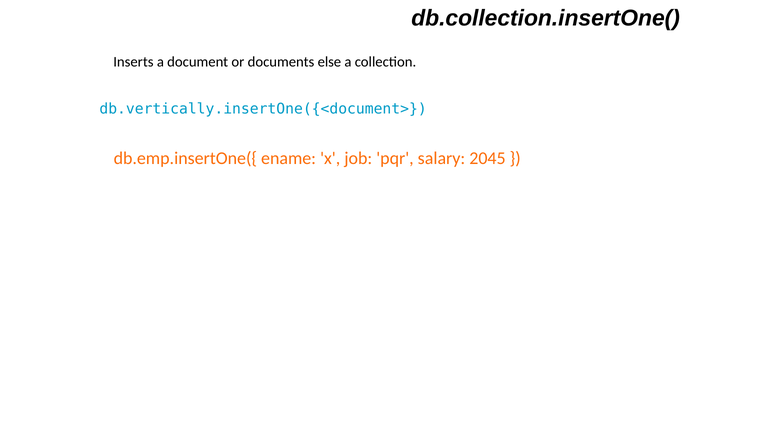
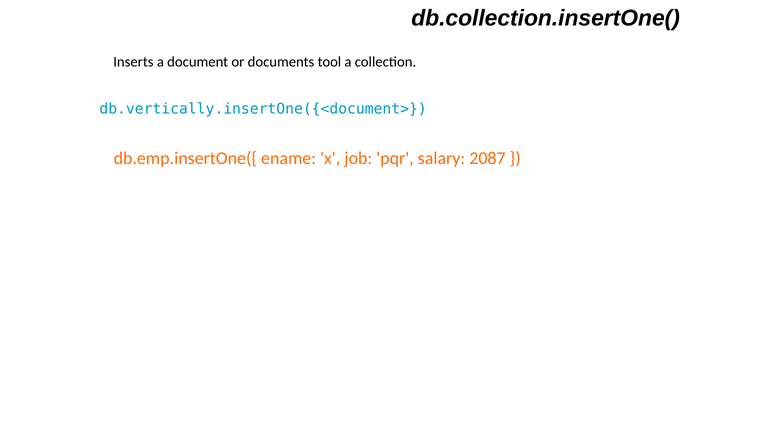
else: else -> tool (329, 62)
2045: 2045 -> 2087 (487, 159)
